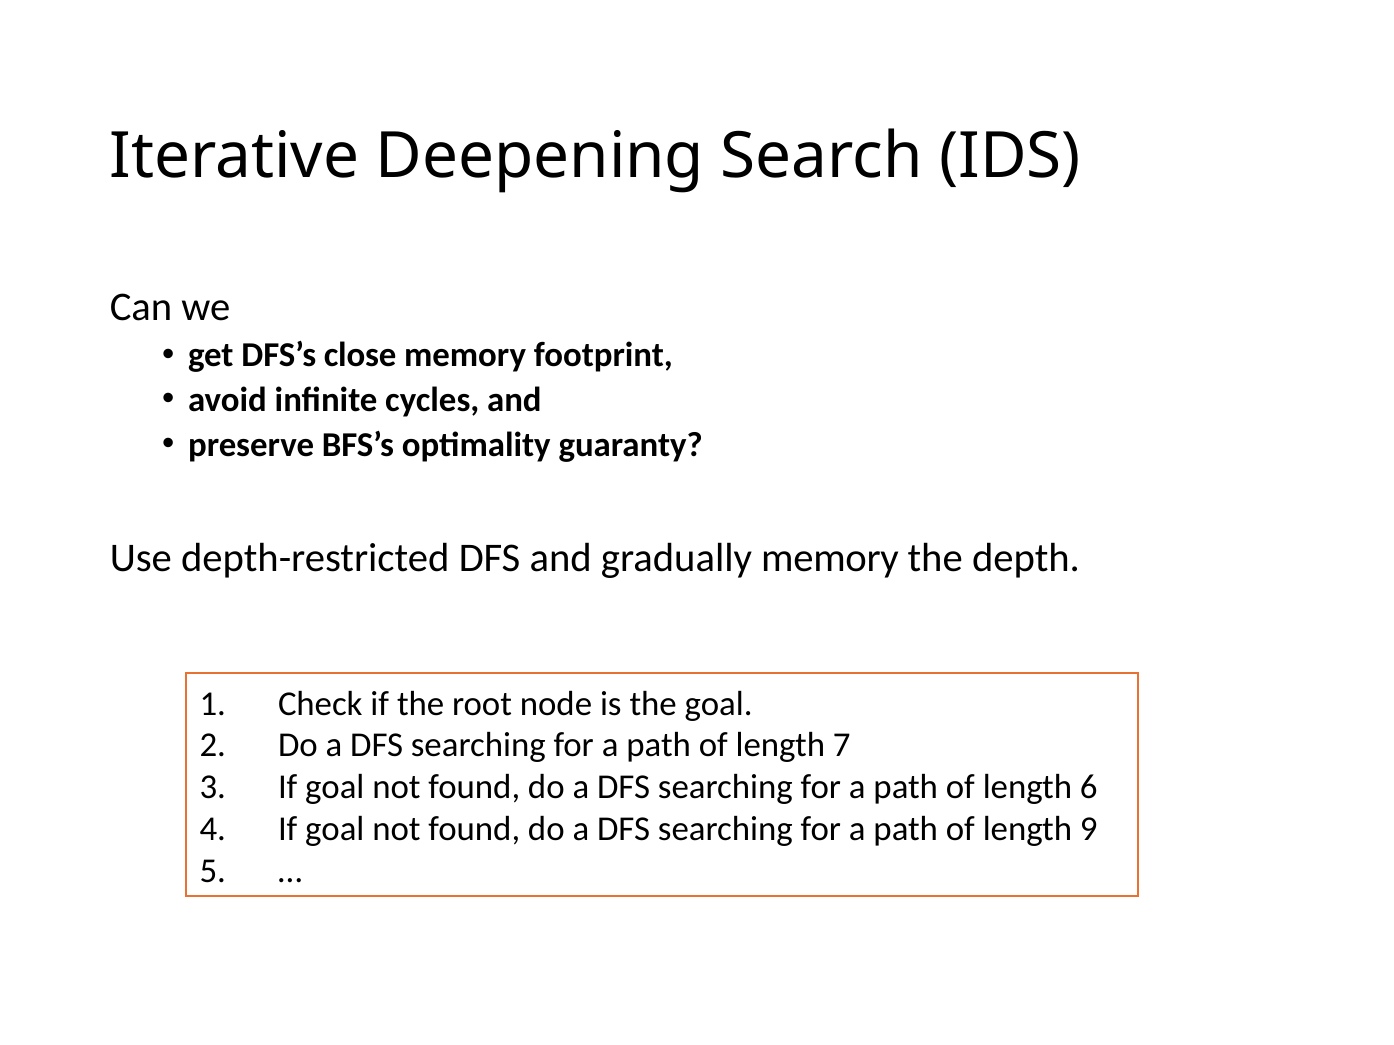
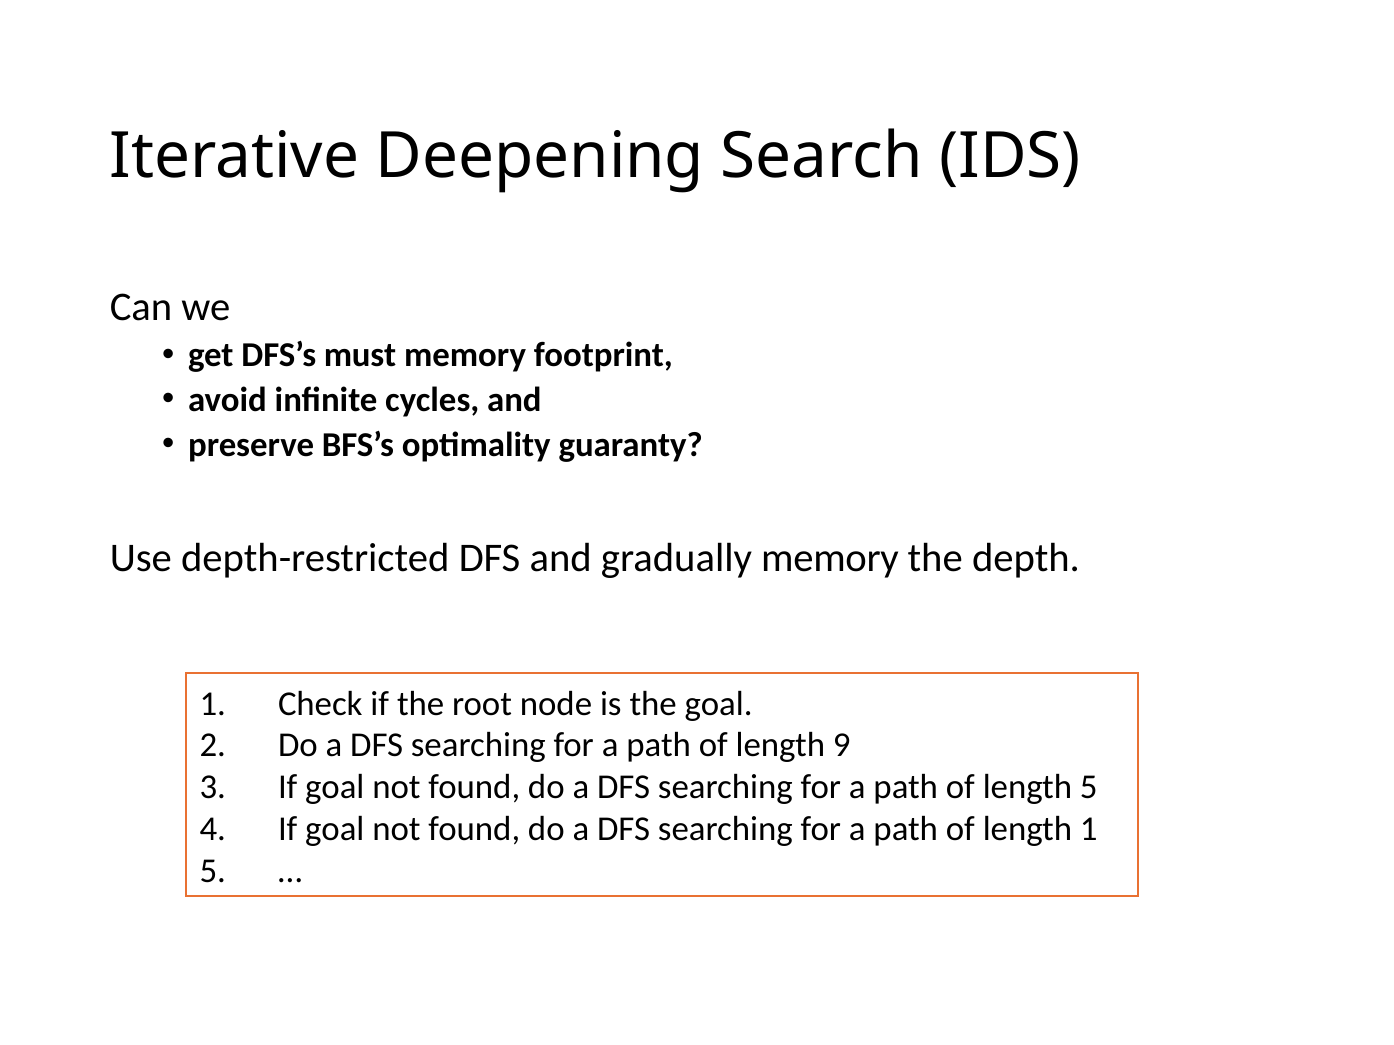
close: close -> must (360, 355)
7: 7 -> 9 (842, 746)
length 6: 6 -> 5 (1089, 788)
length 9: 9 -> 1 (1089, 829)
